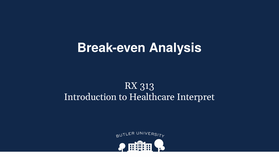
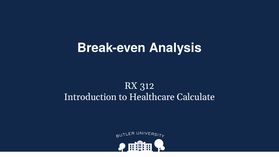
313: 313 -> 312 (147, 86)
Interpret: Interpret -> Calculate (196, 97)
